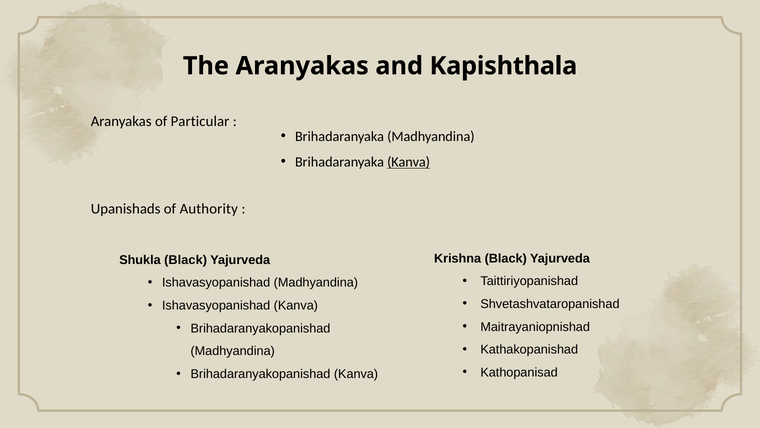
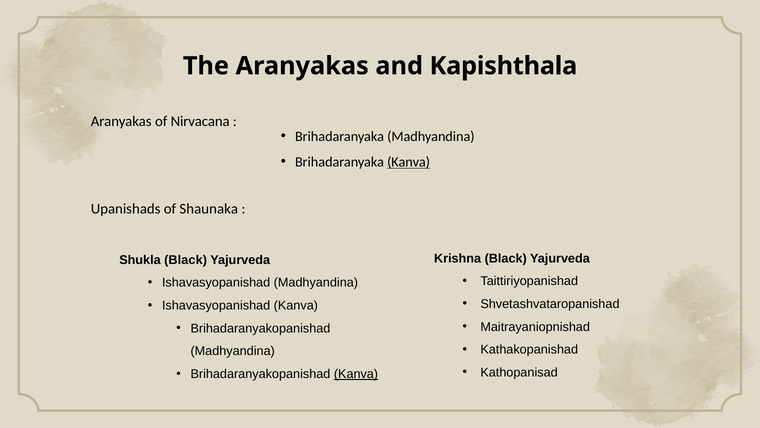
Particular: Particular -> Nirvacana (200, 121)
Authority: Authority -> Shaunaka (209, 208)
Kanva underline: none -> present (356, 374)
